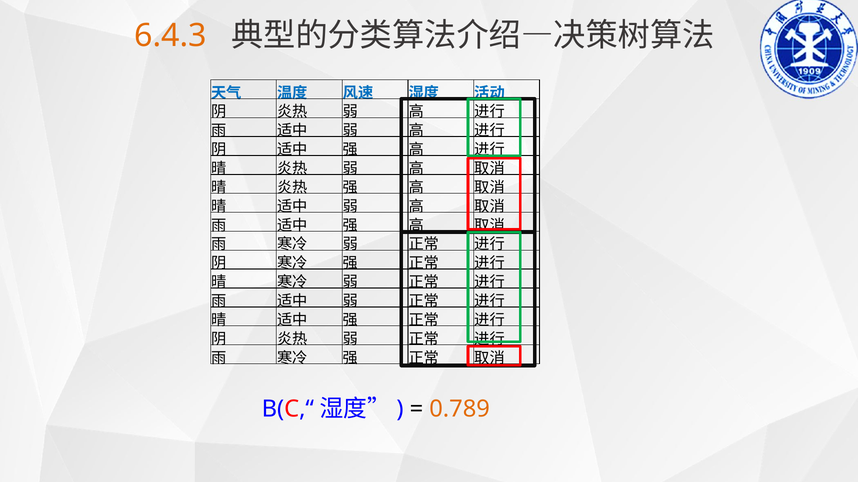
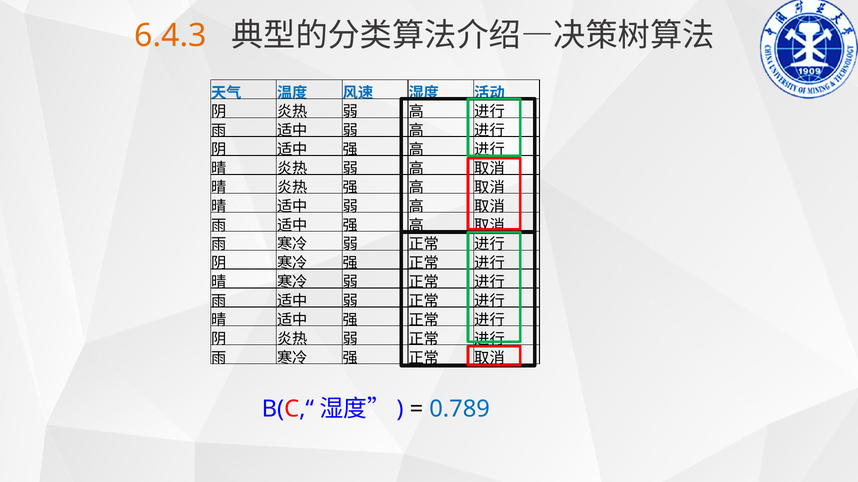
0.789 colour: orange -> blue (460, 409)
